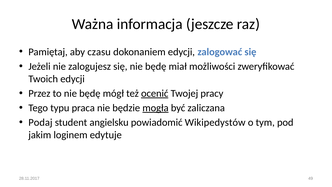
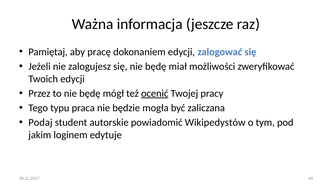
czasu: czasu -> pracę (99, 52)
mogła underline: present -> none (155, 108)
angielsku: angielsku -> autorskie (109, 122)
